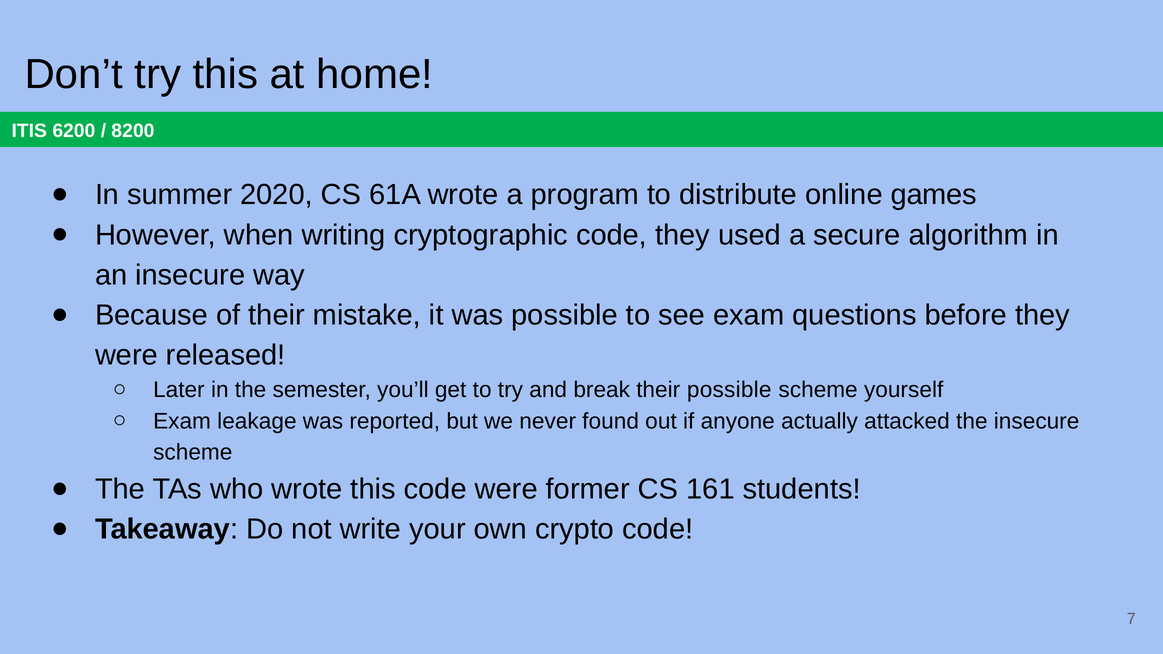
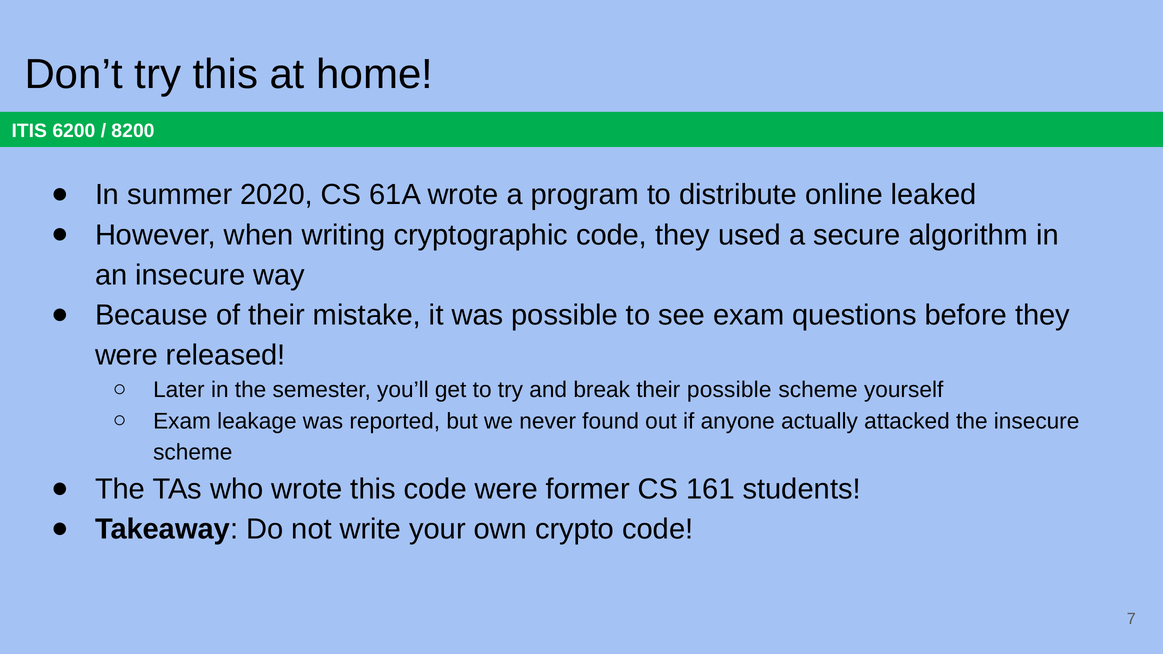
games: games -> leaked (934, 195)
